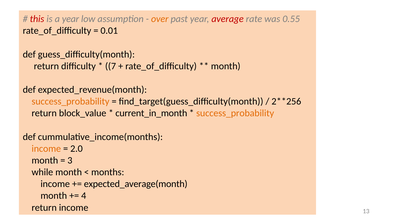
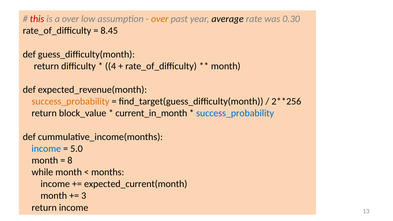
a year: year -> over (70, 19)
average colour: red -> black (228, 19)
0.55: 0.55 -> 0.30 (291, 19)
0.01: 0.01 -> 8.45 (109, 31)
7: 7 -> 4 (111, 66)
success_probability colour: orange -> blue (235, 113)
income colour: orange -> blue (46, 149)
2.0: 2.0 -> 5.0 (76, 149)
3: 3 -> 8 (70, 160)
expected_average(month: expected_average(month -> expected_current(month (136, 184)
4: 4 -> 3 (84, 196)
